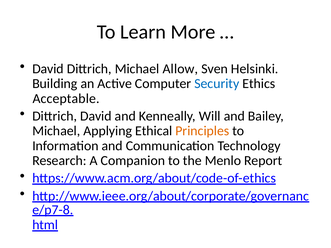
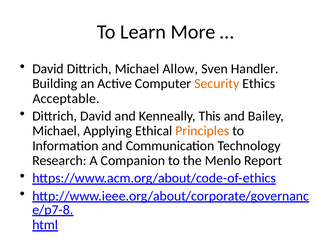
Helsinki: Helsinki -> Handler (255, 69)
Security colour: blue -> orange (217, 84)
Will: Will -> This (210, 116)
